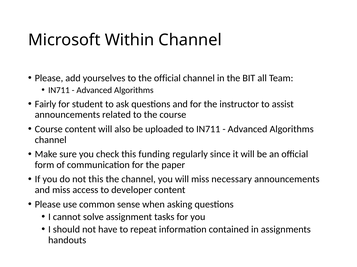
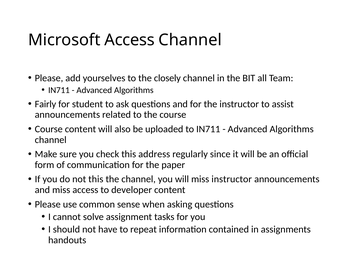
Microsoft Within: Within -> Access (130, 40)
the official: official -> closely (167, 78)
funding: funding -> address (154, 155)
miss necessary: necessary -> instructor (232, 180)
